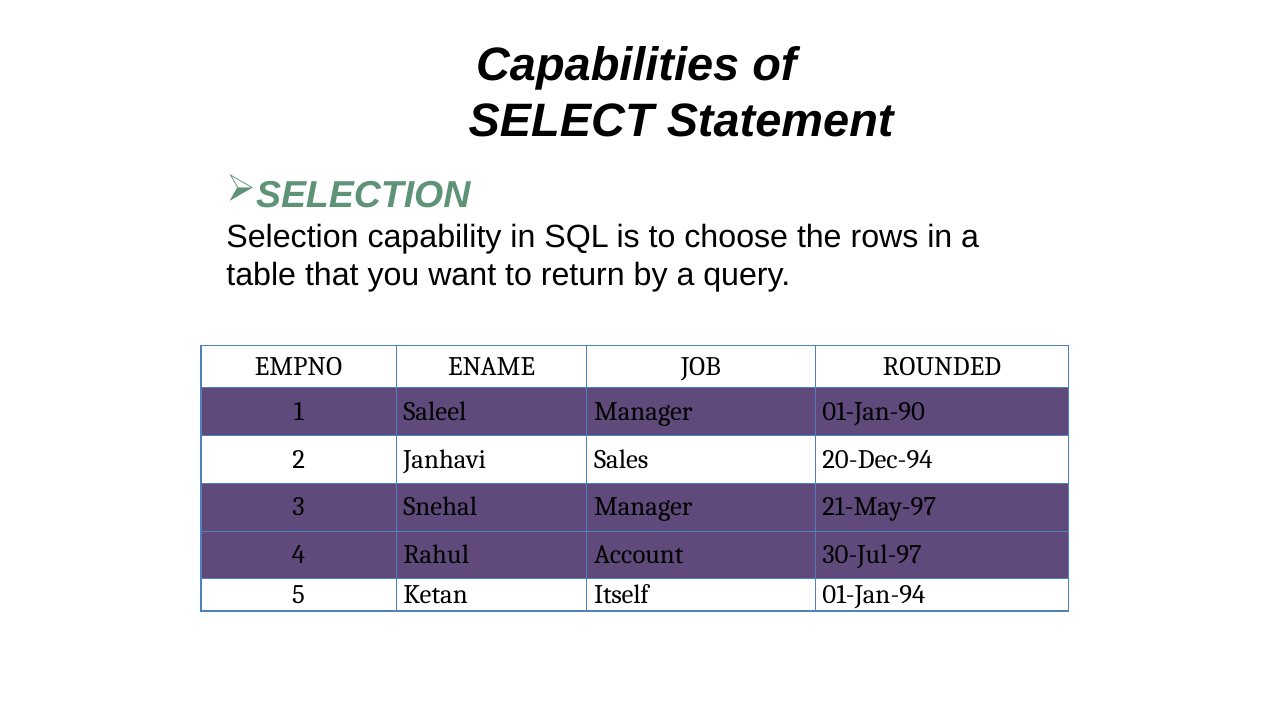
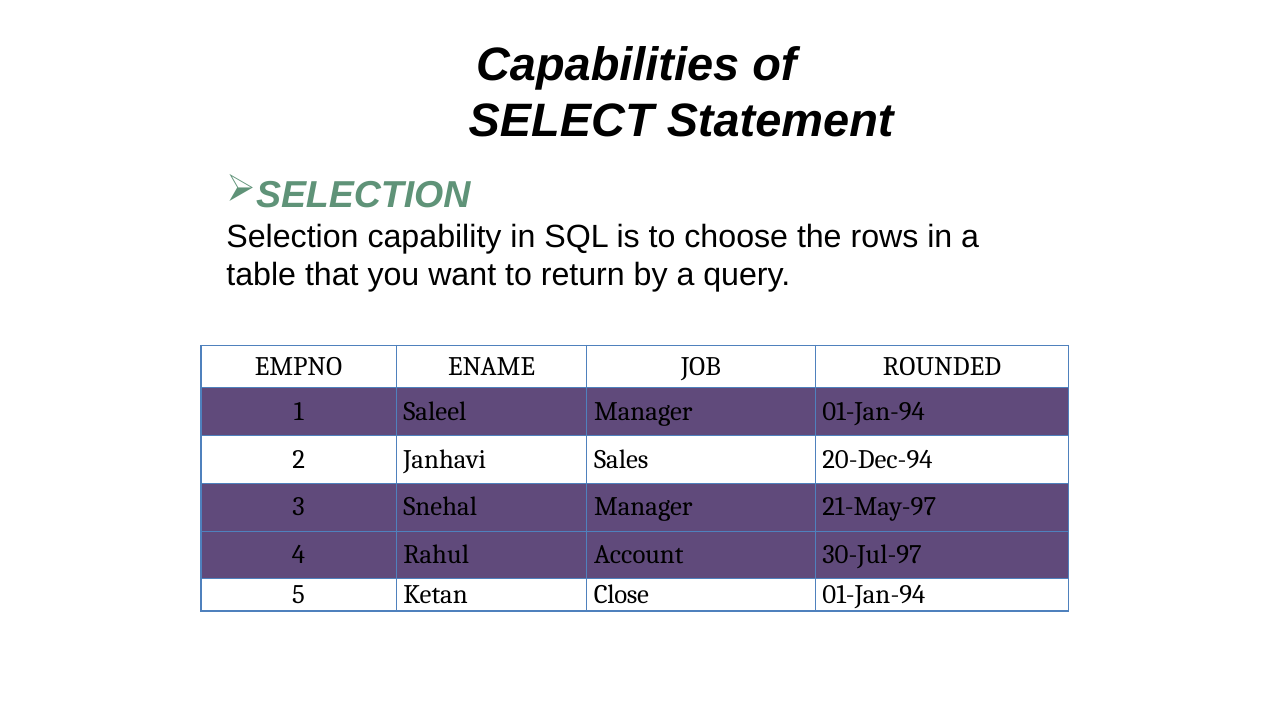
Manager 01-Jan-90: 01-Jan-90 -> 01-Jan-94 (874, 412)
Itself: Itself -> Close (621, 595)
